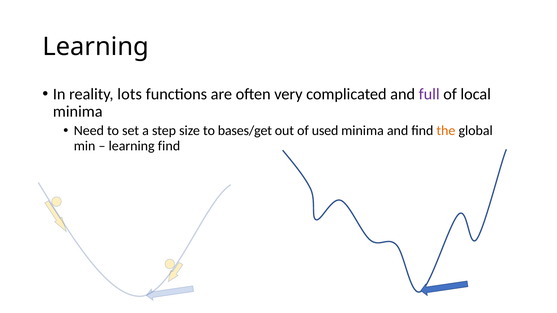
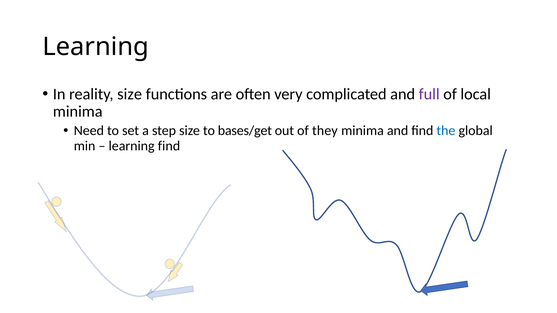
reality lots: lots -> size (130, 94)
used: used -> they (325, 131)
the colour: orange -> blue (446, 131)
